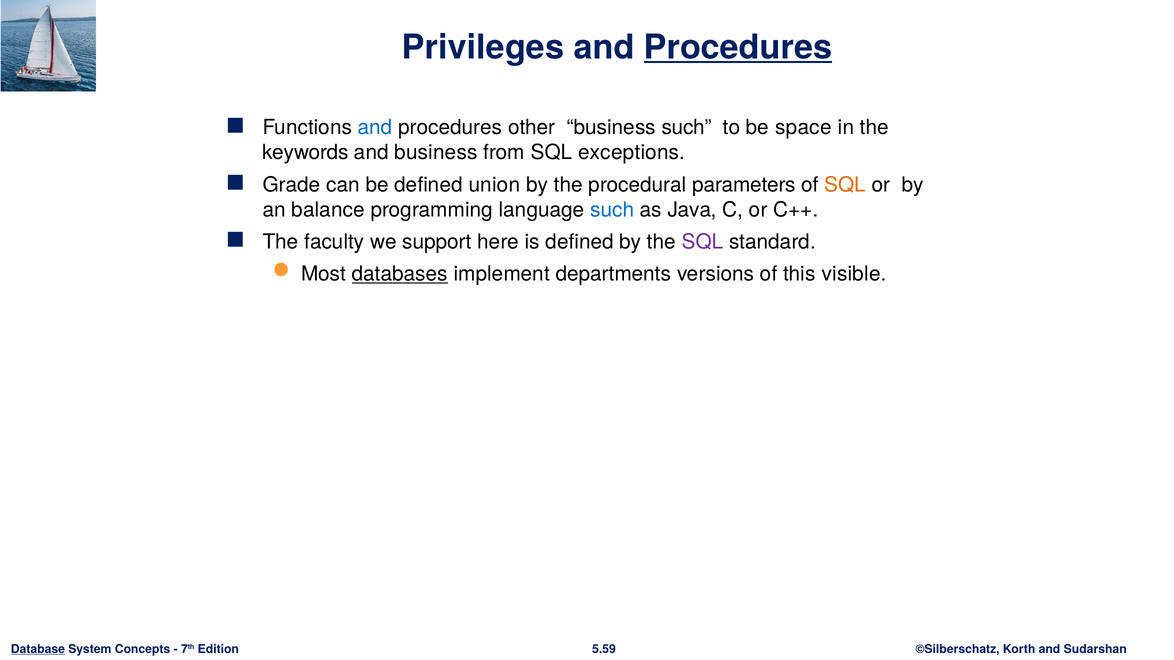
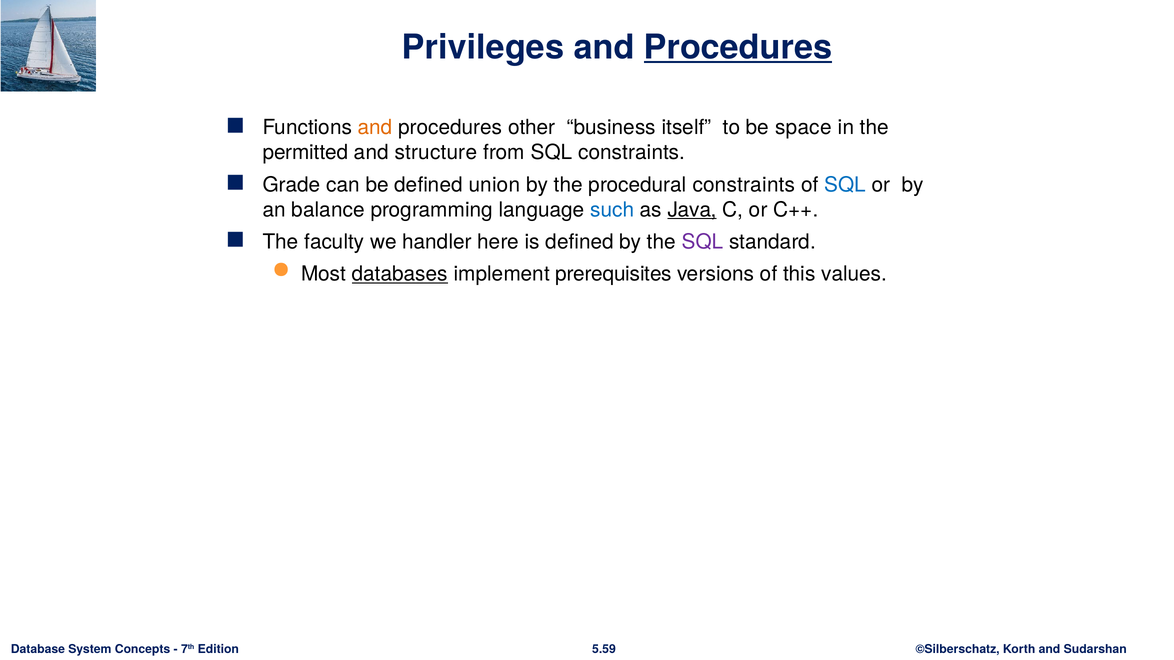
and colour: blue -> orange (375, 128)
business such: such -> itself (687, 128)
keywords: keywords -> permitted (305, 153)
and business: business -> structure (436, 153)
SQL exceptions: exceptions -> constraints (632, 153)
procedural parameters: parameters -> constraints (744, 185)
SQL colour: orange -> blue (845, 185)
Java underline: none -> present (692, 210)
support: support -> handler (437, 242)
departments: departments -> prerequisites (613, 274)
visible: visible -> values (854, 274)
Database underline: present -> none (38, 649)
